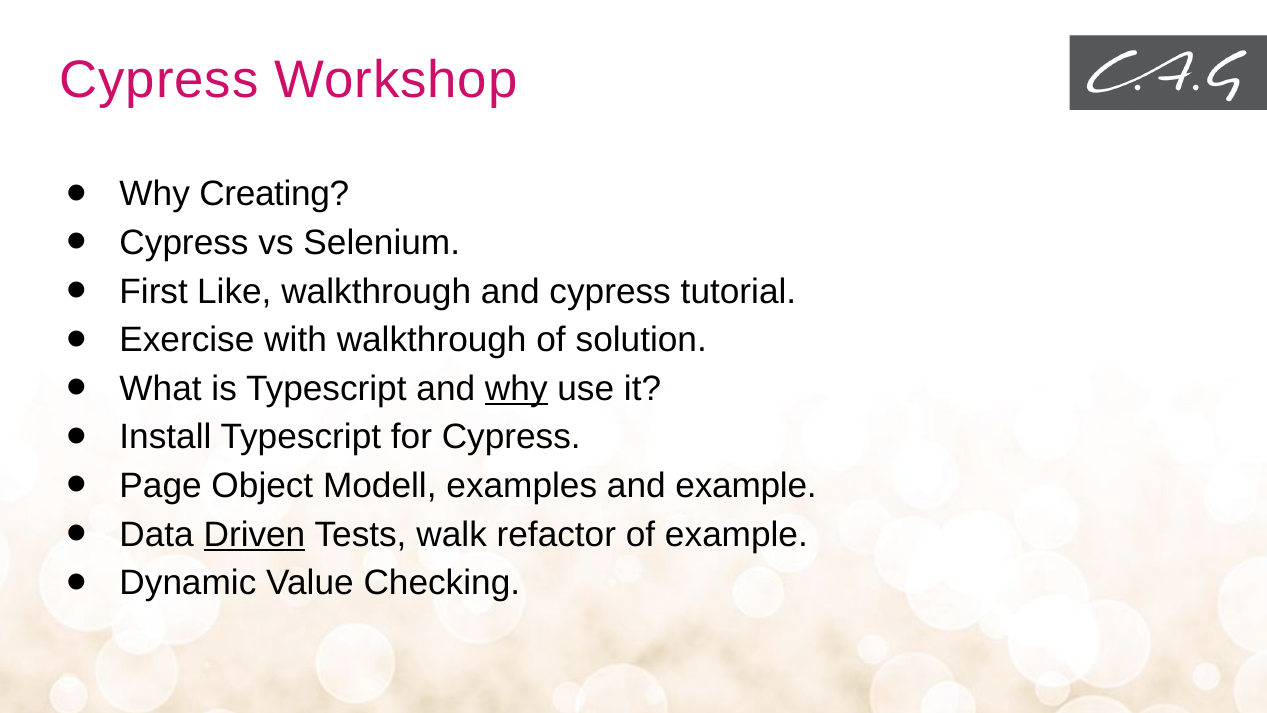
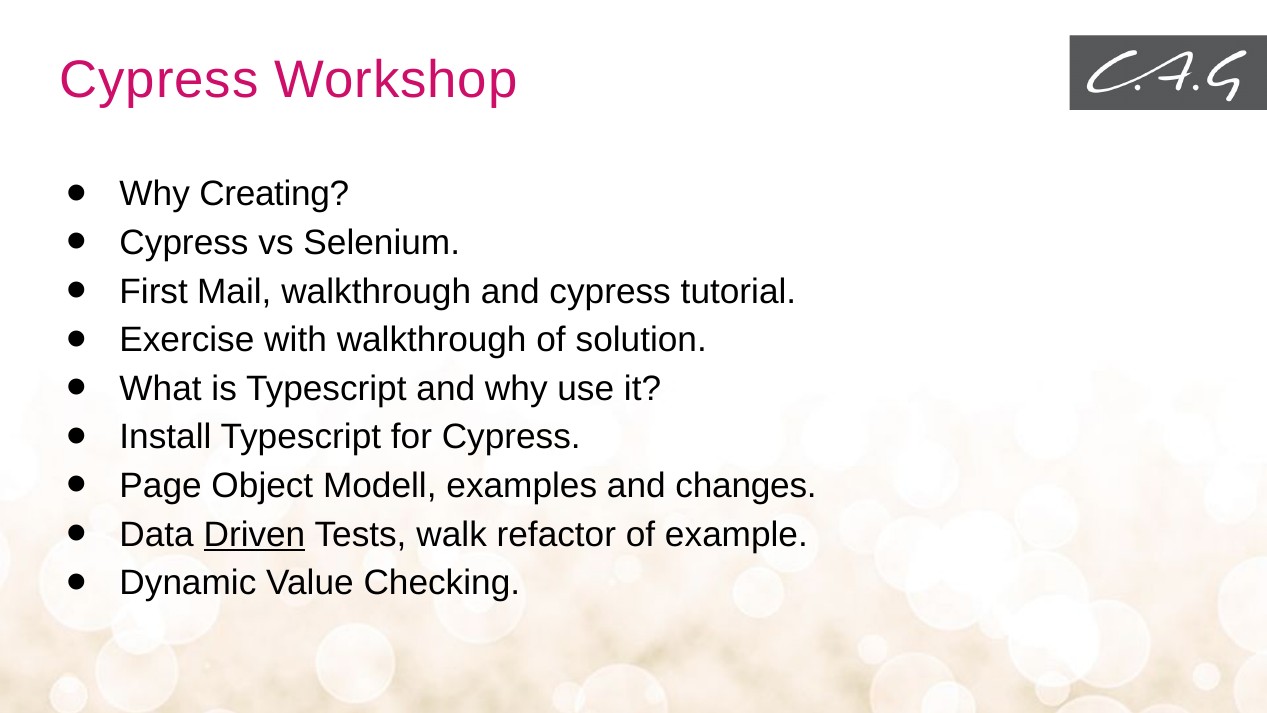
Like: Like -> Mail (234, 291)
why underline: present -> none (516, 389)
and example: example -> changes (746, 486)
